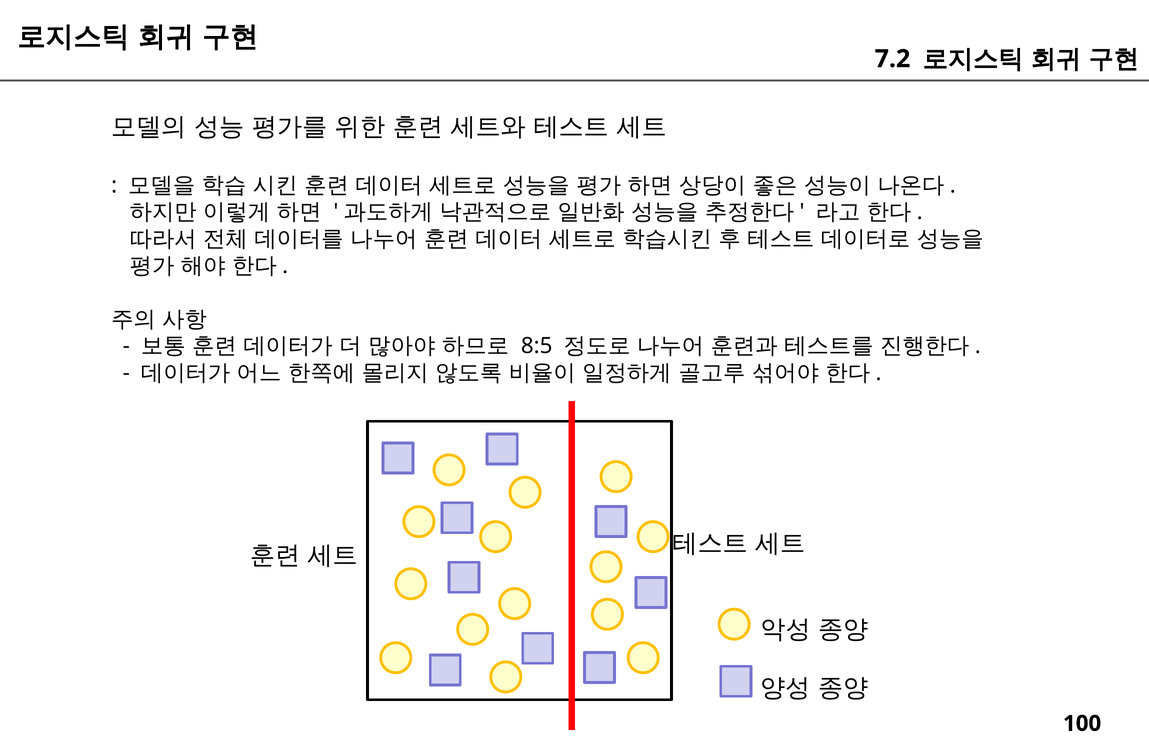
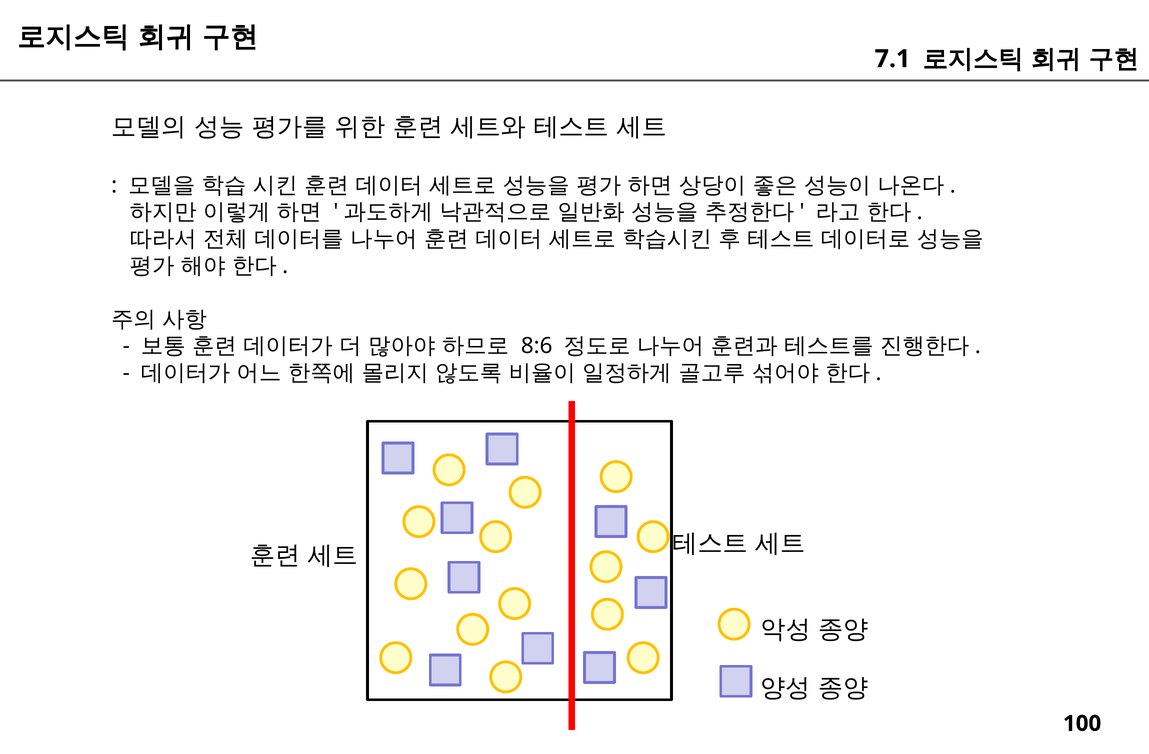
7.2: 7.2 -> 7.1 (892, 59)
8:5: 8:5 -> 8:6 (537, 346)
